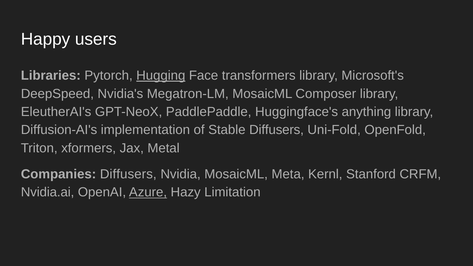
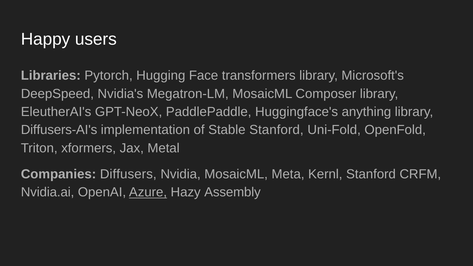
Hugging underline: present -> none (161, 76)
Diffusion-AI's: Diffusion-AI's -> Diffusers-AI's (59, 130)
Stable Diffusers: Diffusers -> Stanford (276, 130)
Limitation: Limitation -> Assembly (232, 192)
